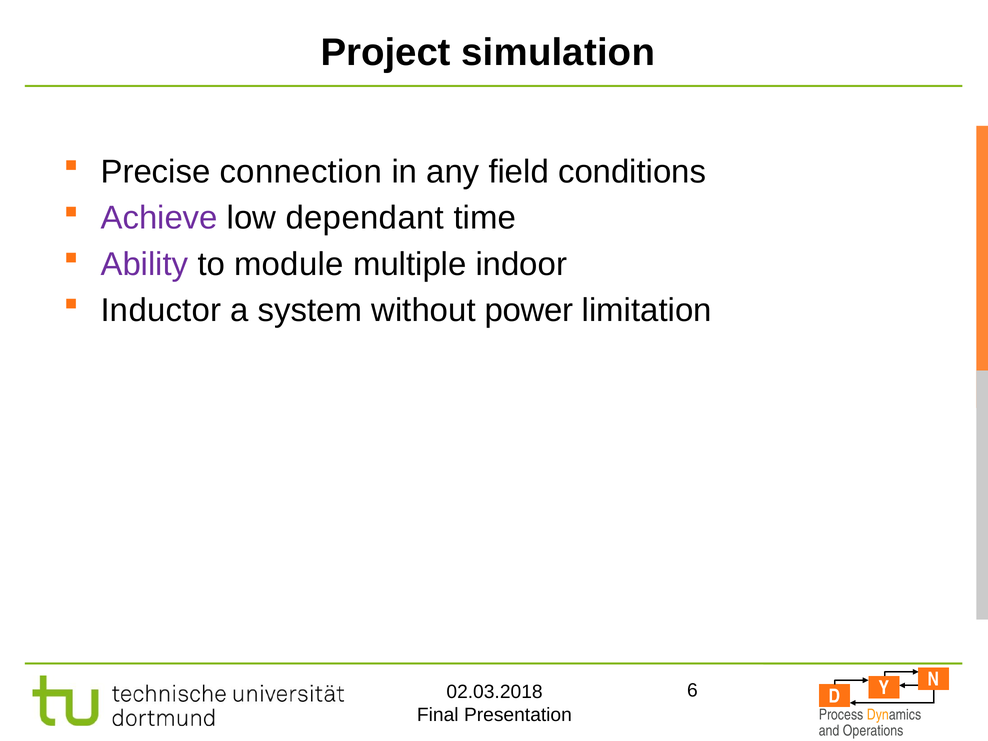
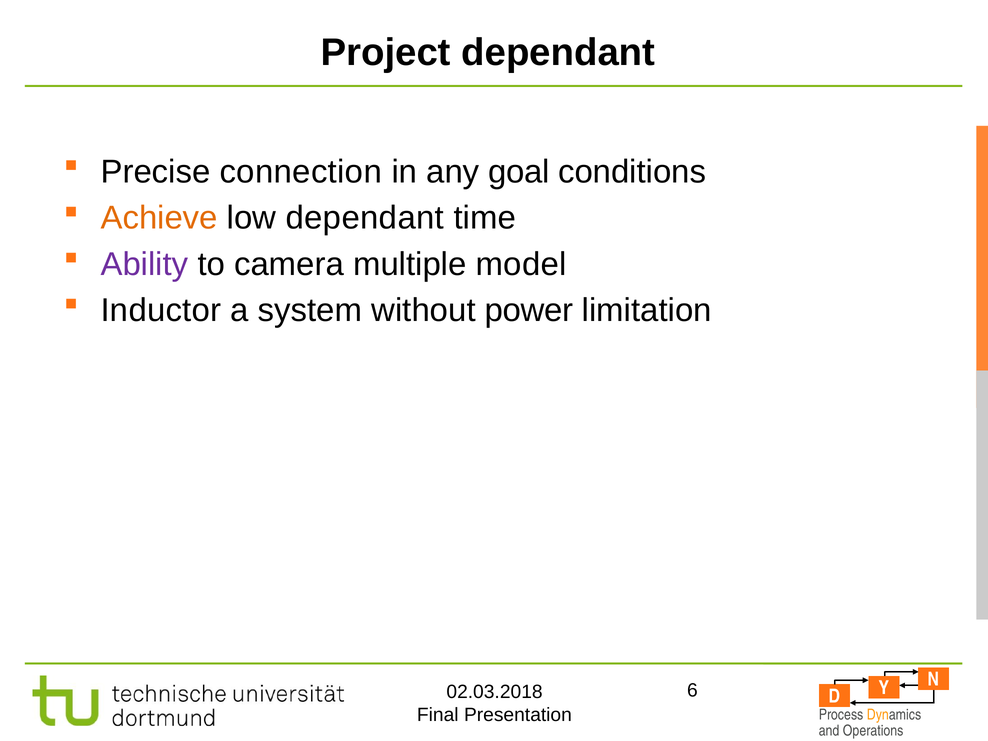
Project simulation: simulation -> dependant (558, 52)
field: field -> goal (519, 172)
Achieve colour: purple -> orange (159, 218)
module: module -> camera (289, 264)
indoor: indoor -> model (521, 264)
